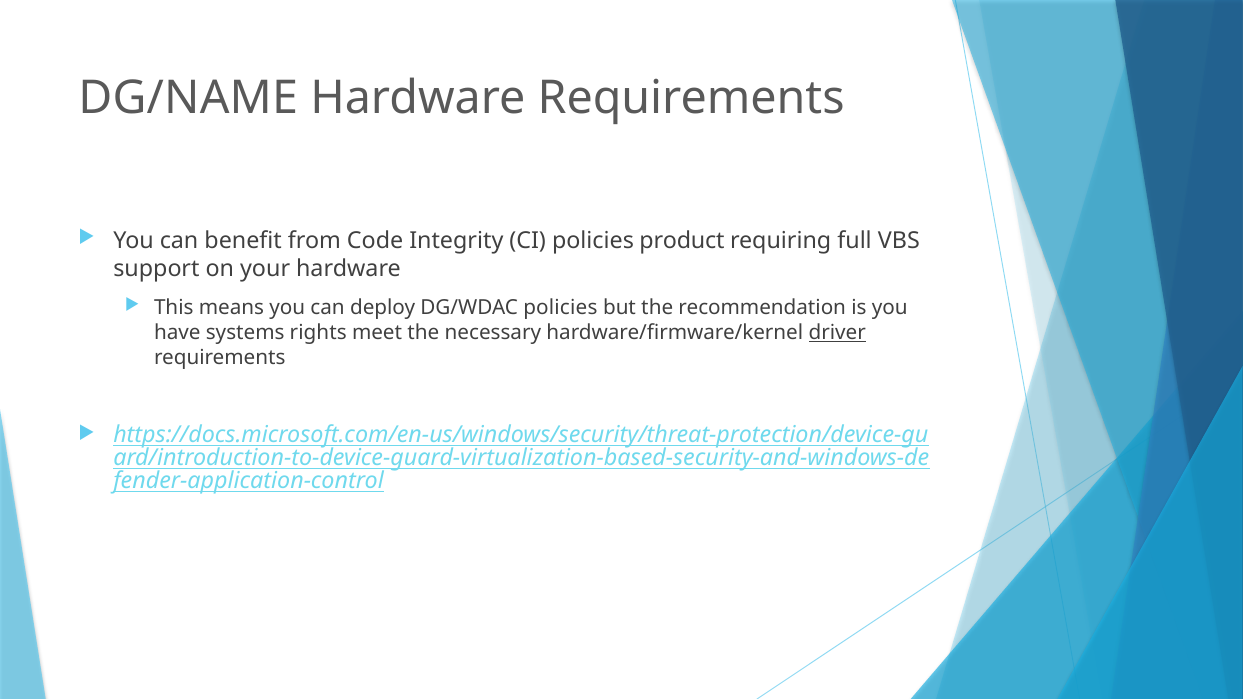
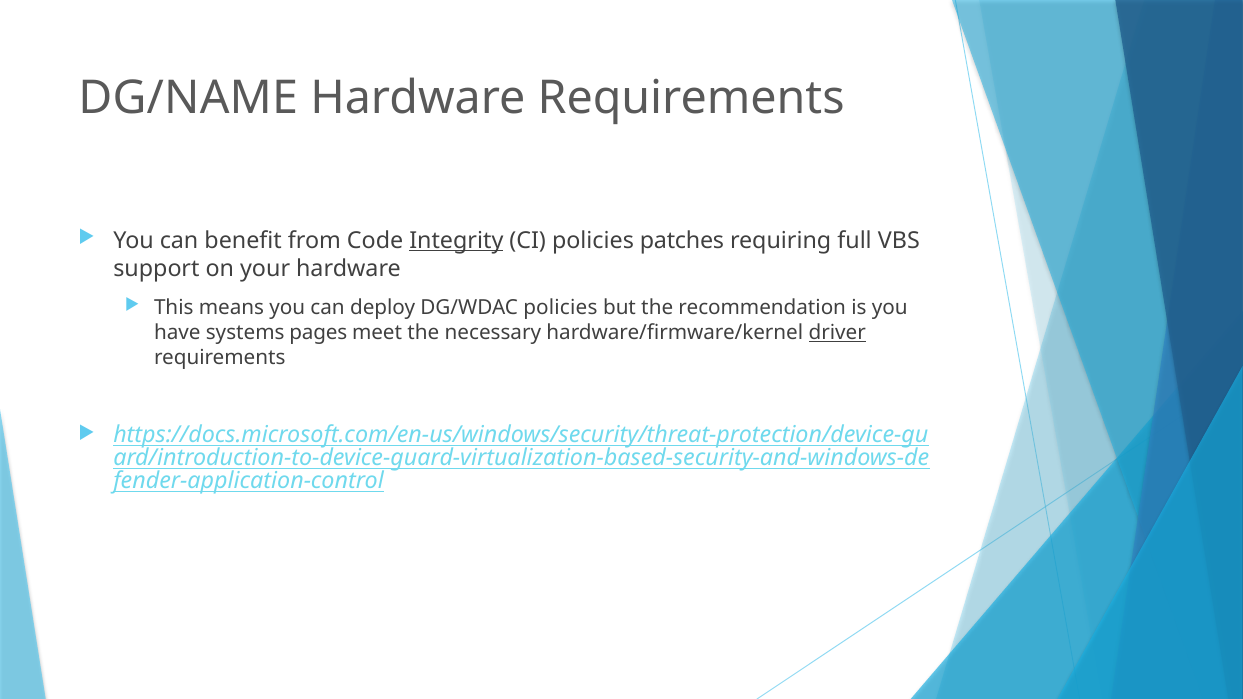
Integrity underline: none -> present (456, 241)
product: product -> patches (682, 241)
rights: rights -> pages (318, 333)
